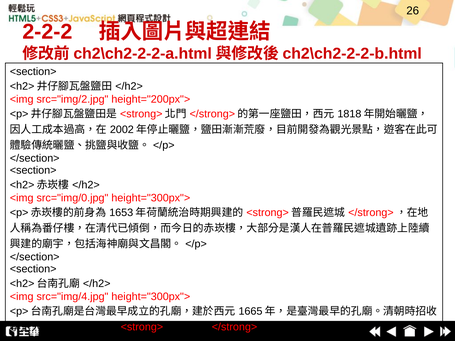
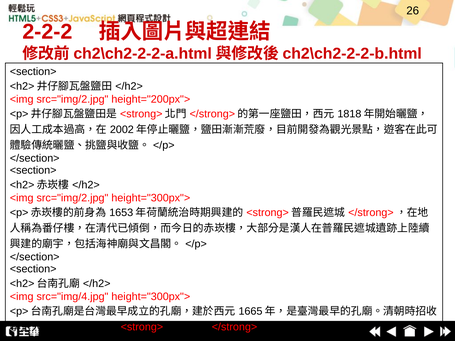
src="img/0.jpg: src="img/0.jpg -> src="img/2.jpg (72, 198)
